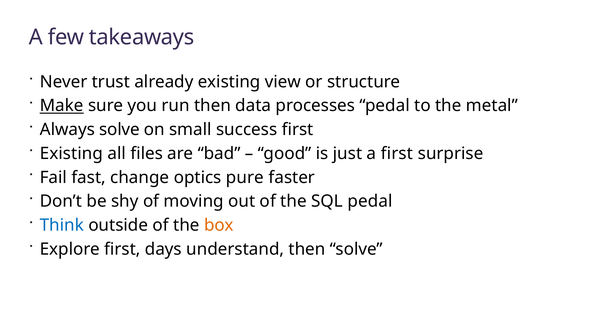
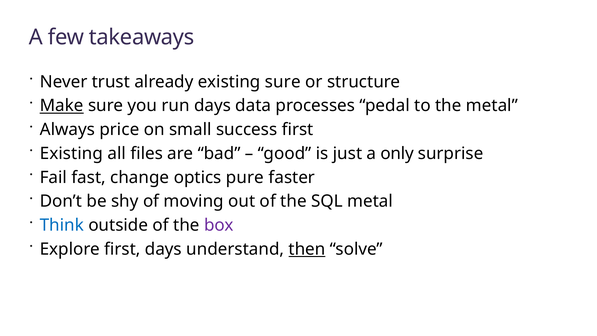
existing view: view -> sure (283, 82)
run then: then -> days (213, 106)
Always solve: solve -> price (119, 130)
a first: first -> only (397, 153)
SQL pedal: pedal -> metal (370, 201)
box colour: orange -> purple (219, 225)
then underline: none -> present (307, 249)
